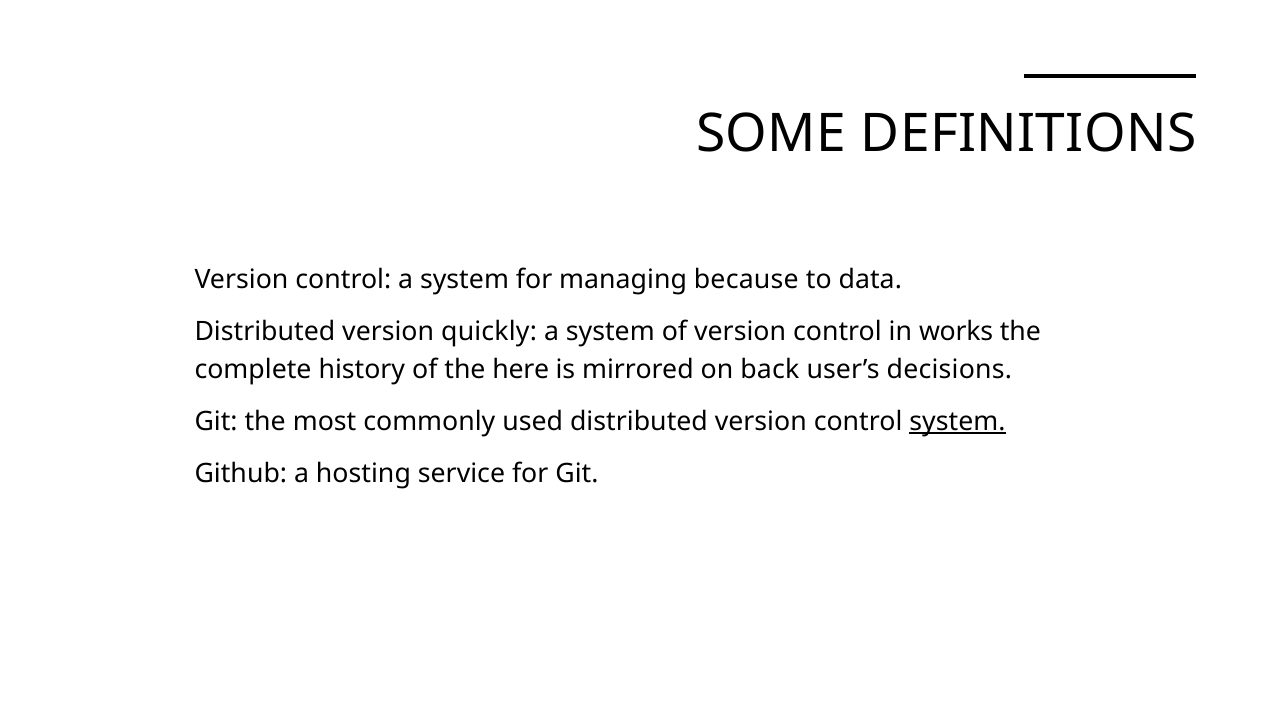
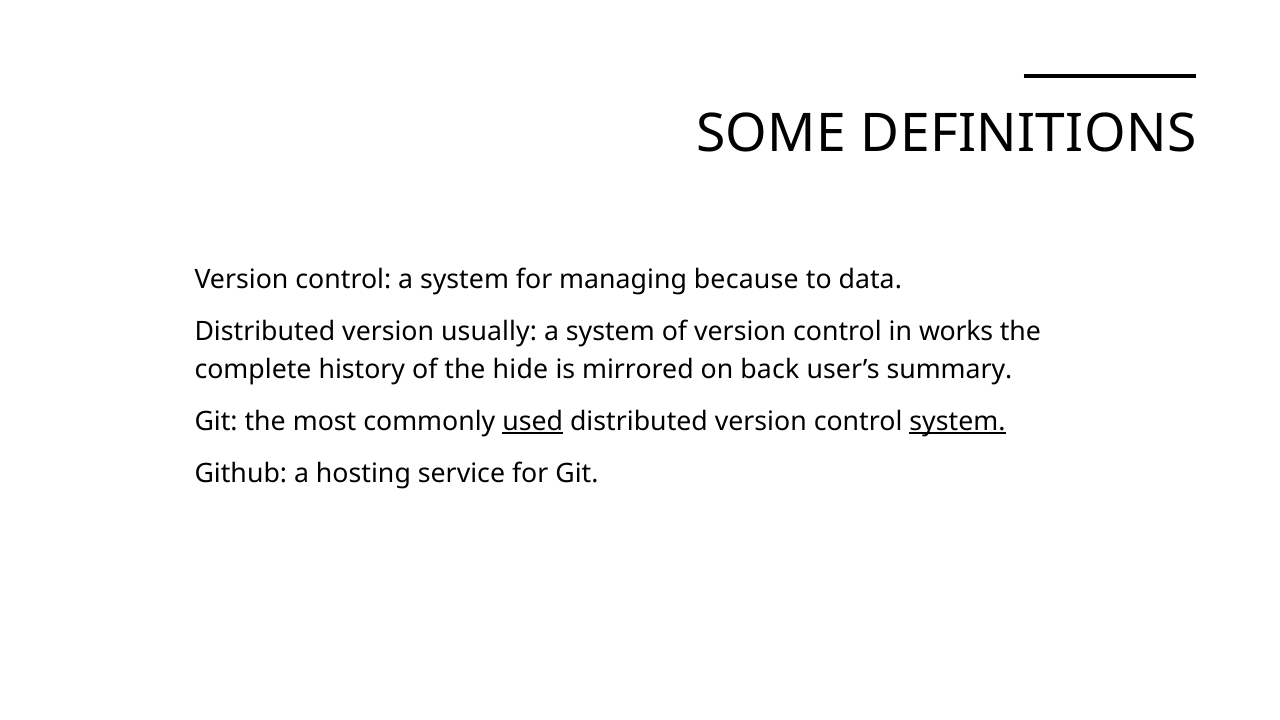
quickly: quickly -> usually (489, 331)
here: here -> hide (520, 370)
decisions: decisions -> summary (949, 370)
used underline: none -> present (533, 421)
